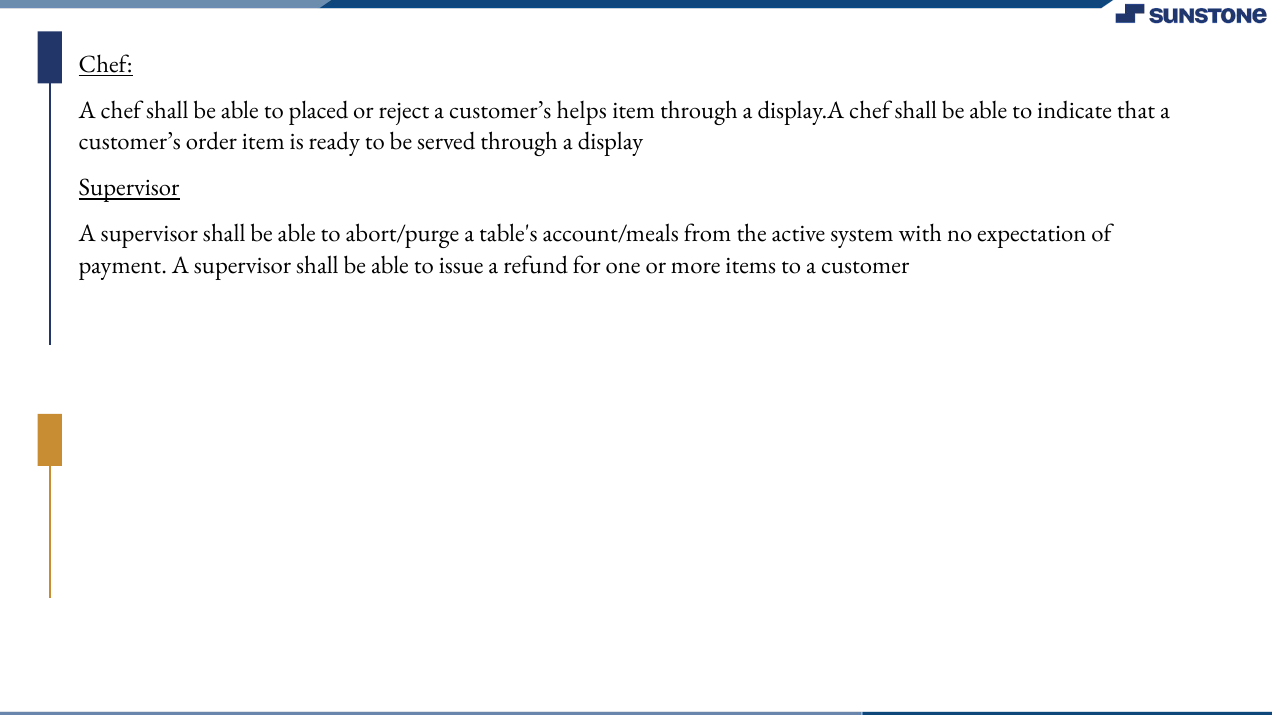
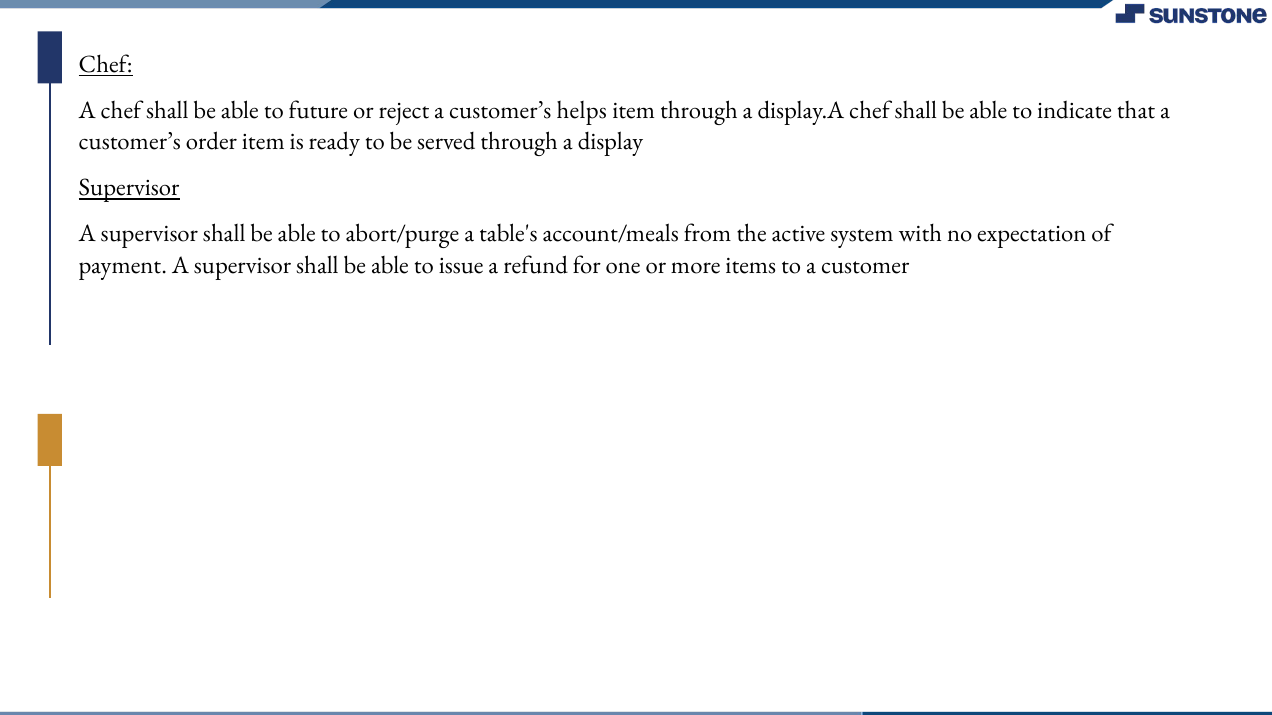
placed: placed -> future (318, 110)
